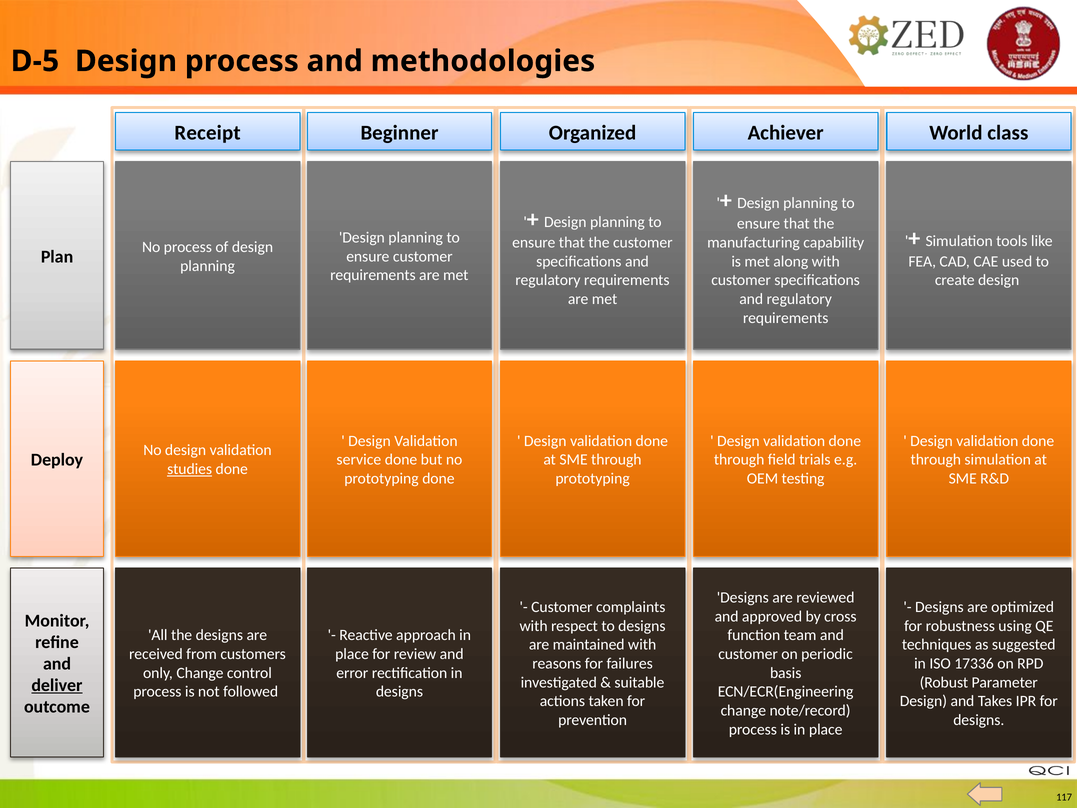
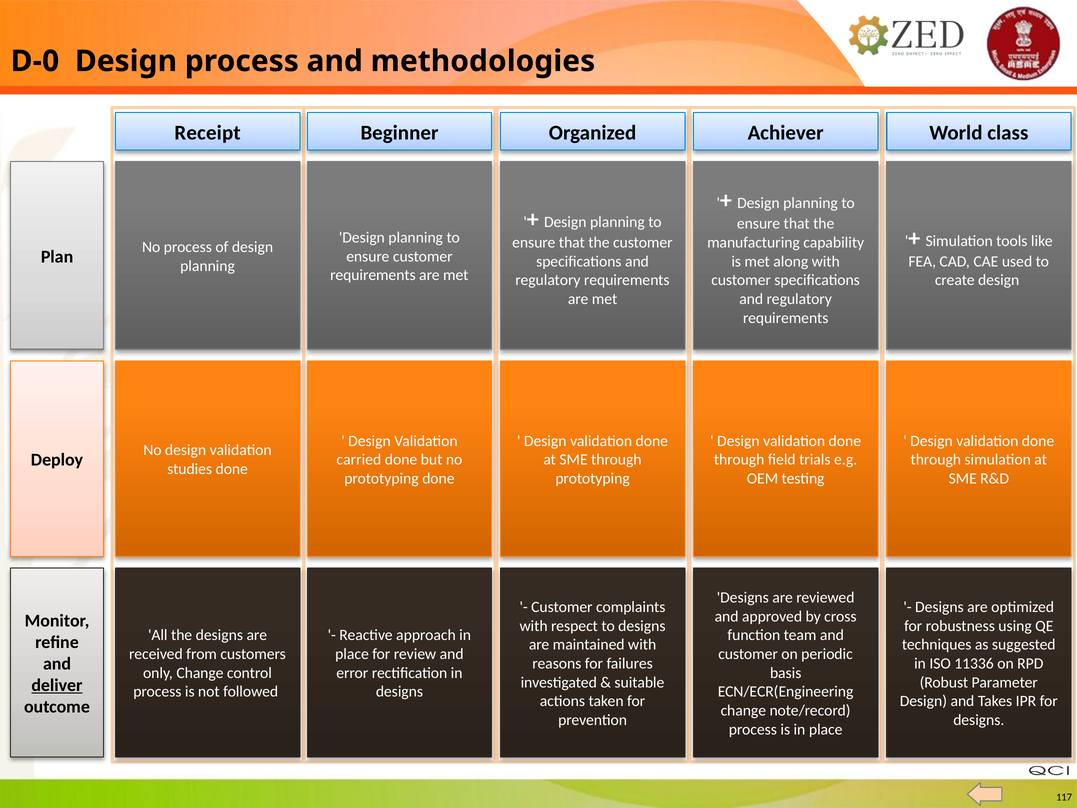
D-5: D-5 -> D-0 (35, 61)
service: service -> carried (359, 460)
studies underline: present -> none (190, 469)
17336: 17336 -> 11336 (974, 663)
